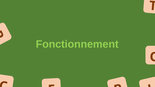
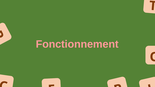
Fonctionnement colour: light green -> pink (77, 44)
